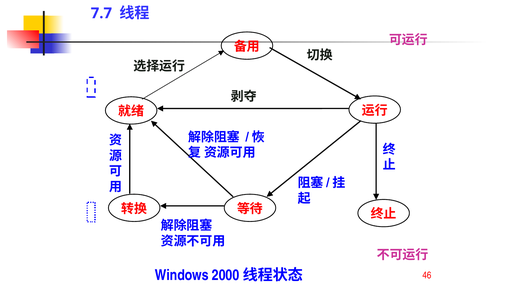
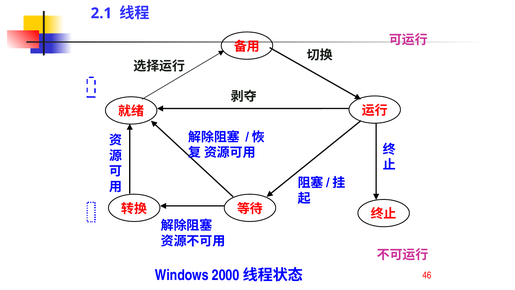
7.7: 7.7 -> 2.1 (101, 13)
